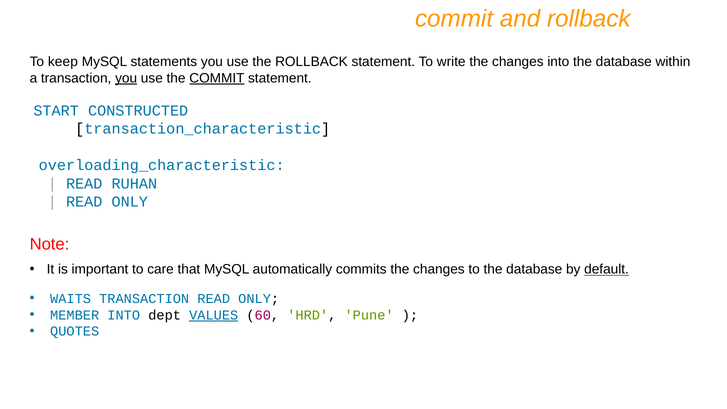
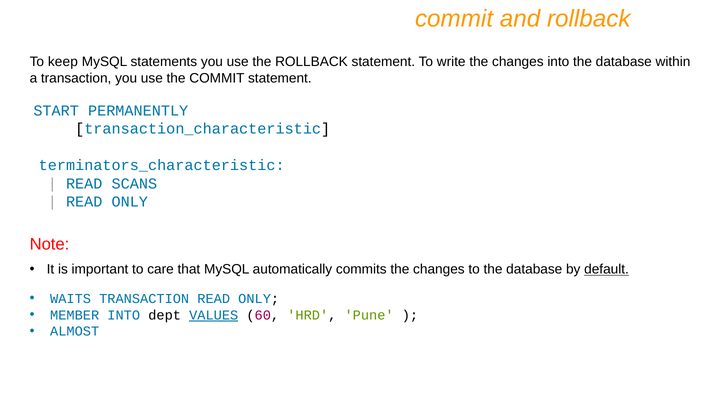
you underline: present -> none (126, 78)
COMMIT underline: present -> none (217, 78)
CONSTRUCTED: CONSTRUCTED -> PERMANENTLY (138, 111)
overloading_characteristic: overloading_characteristic -> terminators_characteristic (162, 165)
RUHAN: RUHAN -> SCANS (134, 183)
QUOTES: QUOTES -> ALMOST (75, 331)
